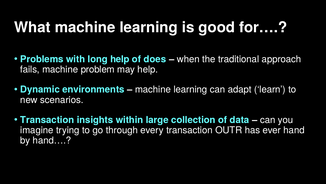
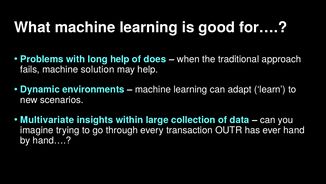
problem: problem -> solution (98, 69)
Transaction: Transaction -> Multivariate (47, 120)
